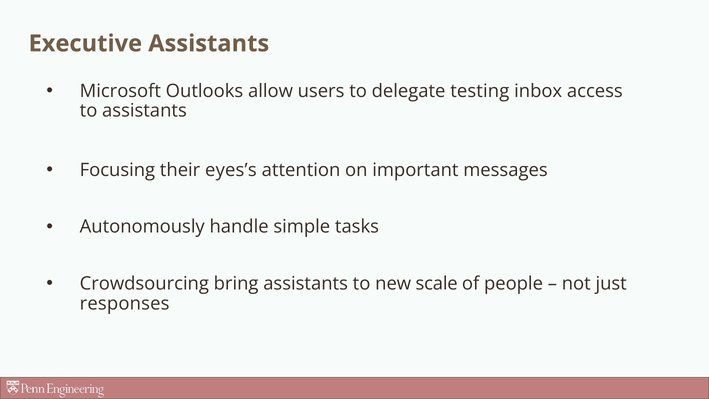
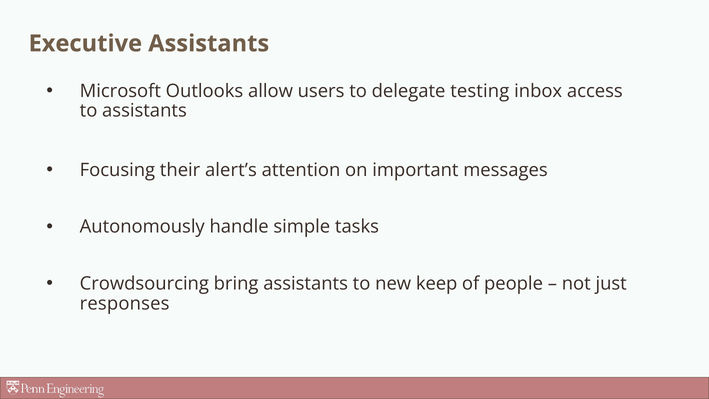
eyes’s: eyes’s -> alert’s (231, 170)
scale: scale -> keep (437, 283)
